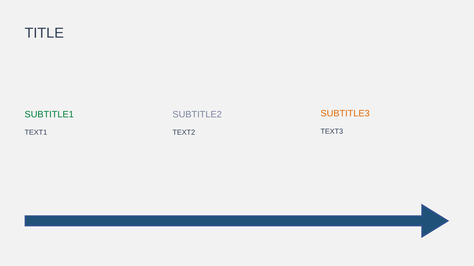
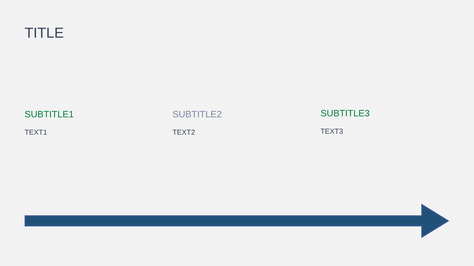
SUBTITLE3 colour: orange -> green (345, 114)
